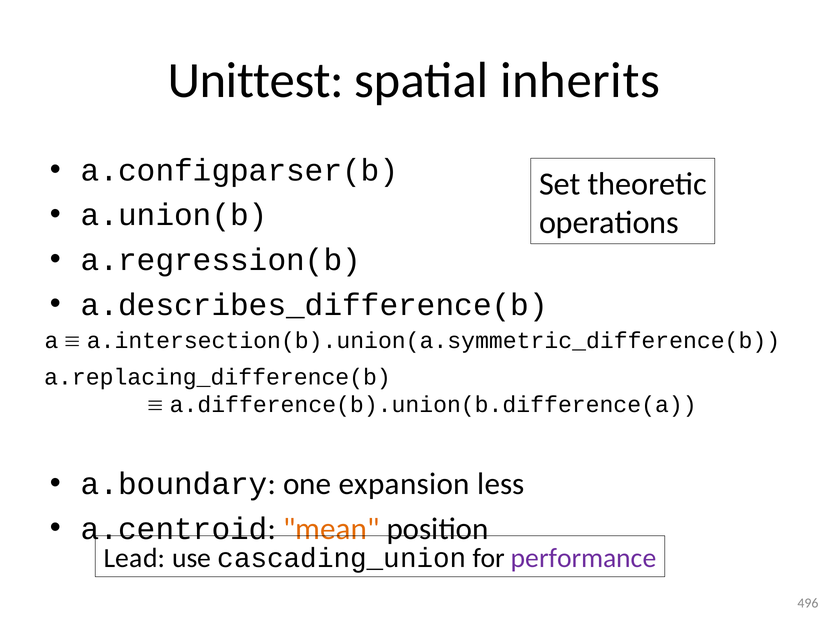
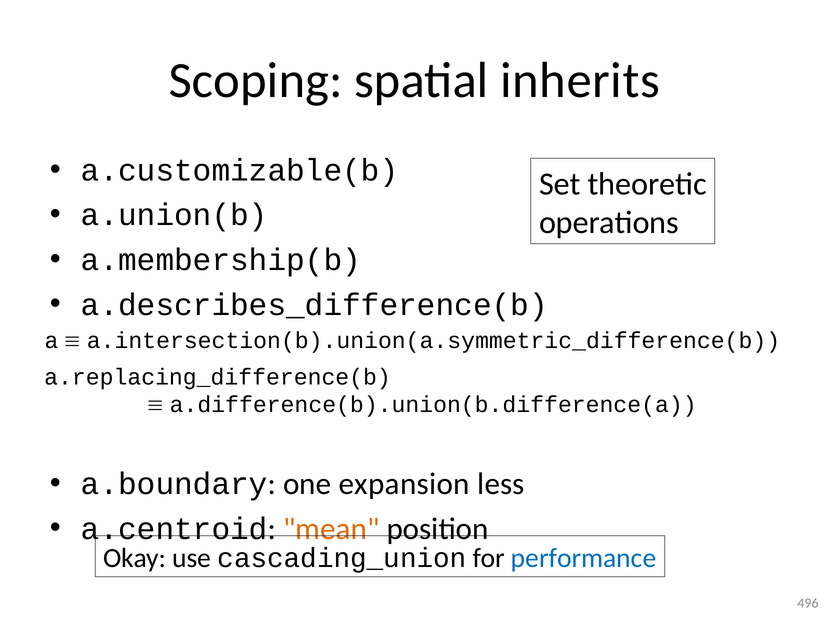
Unittest: Unittest -> Scoping (256, 80)
a.configparser(b: a.configparser(b -> a.customizable(b (240, 170)
a.regression(b: a.regression(b -> a.membership(b (221, 260)
Lead: Lead -> Okay (135, 558)
performance colour: purple -> blue (584, 558)
